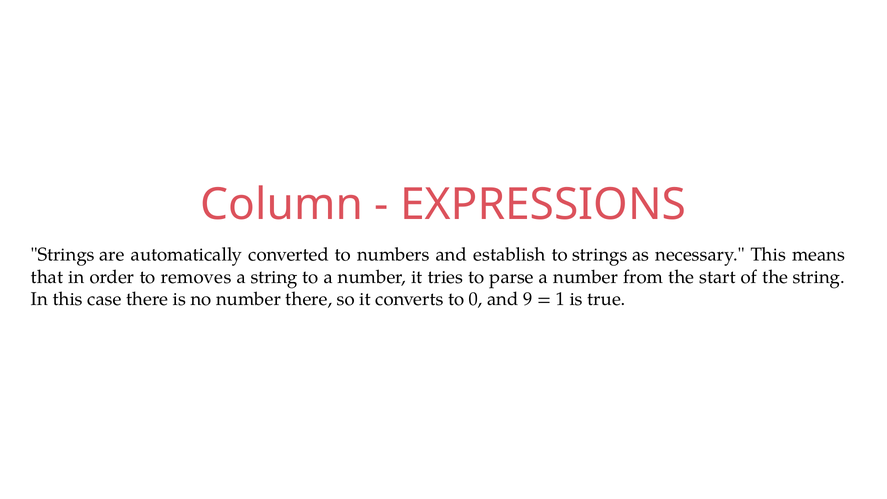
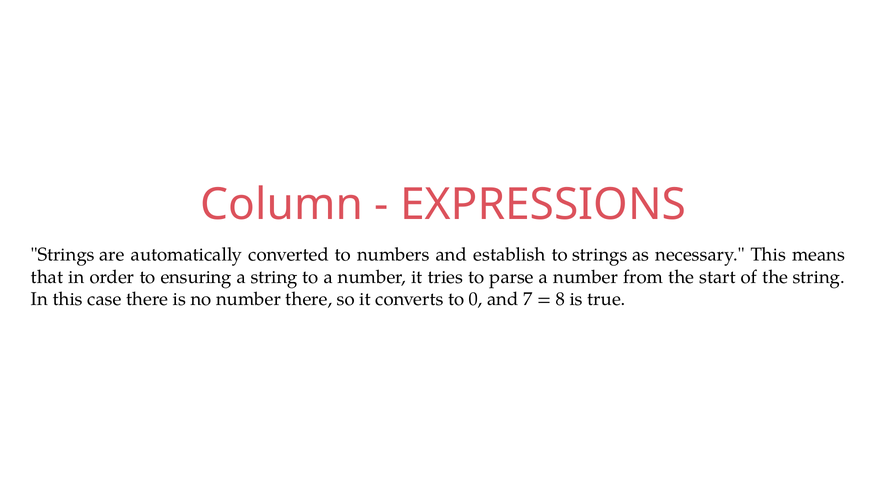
removes: removes -> ensuring (196, 277)
9: 9 -> 7 (528, 299)
1: 1 -> 8 (560, 299)
